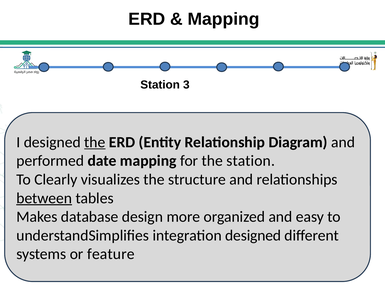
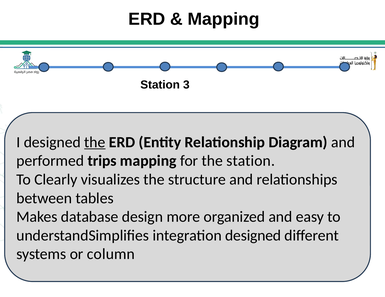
date: date -> trips (102, 161)
between underline: present -> none (44, 198)
feature: feature -> column (111, 254)
